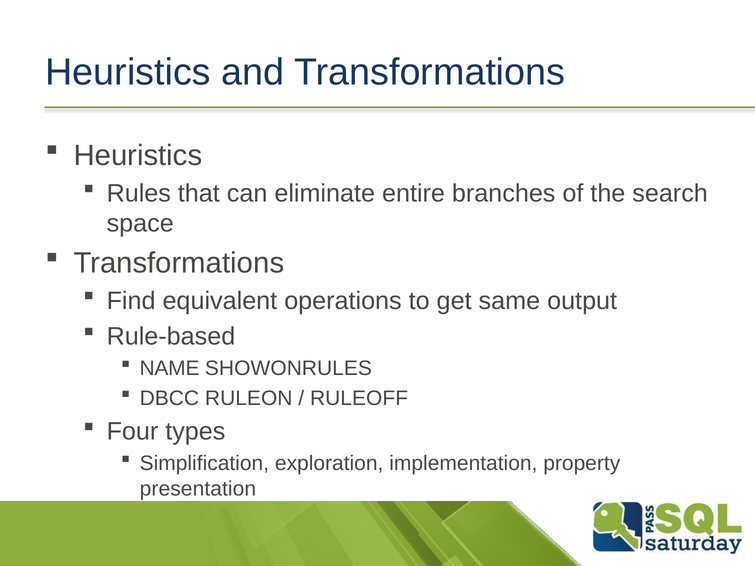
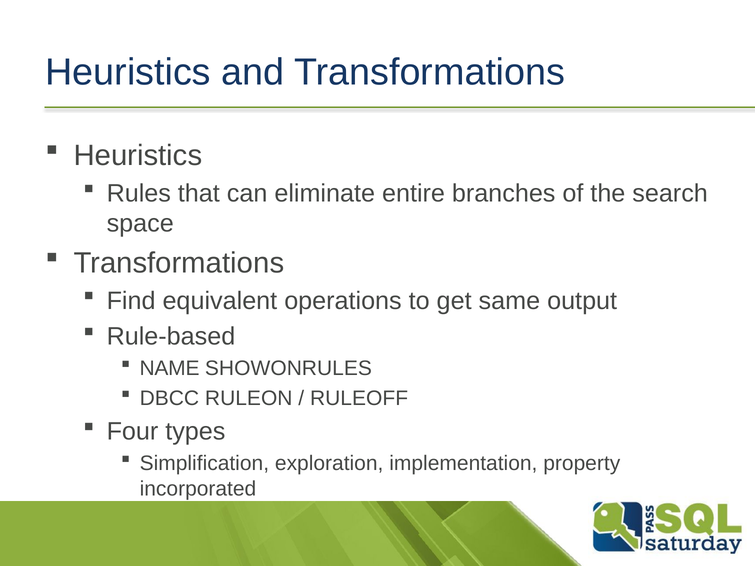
presentation: presentation -> incorporated (198, 489)
